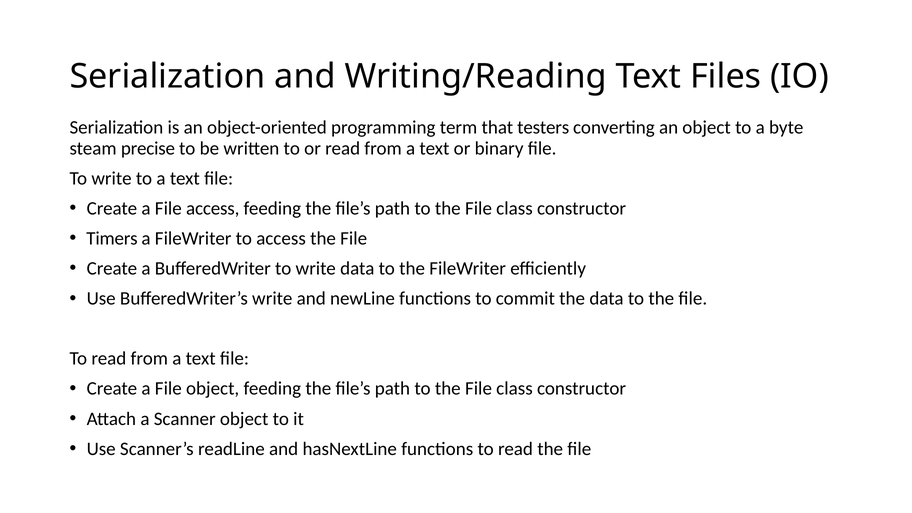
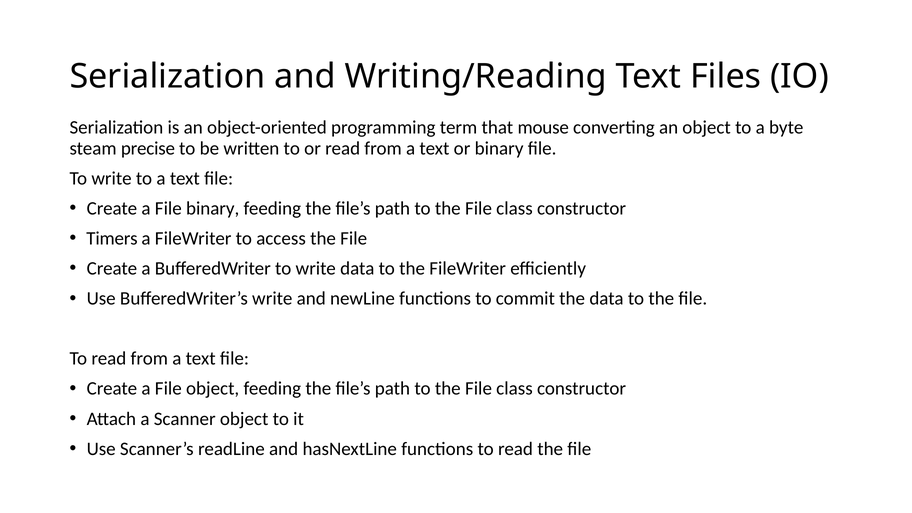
testers: testers -> mouse (543, 128)
File access: access -> binary (213, 208)
